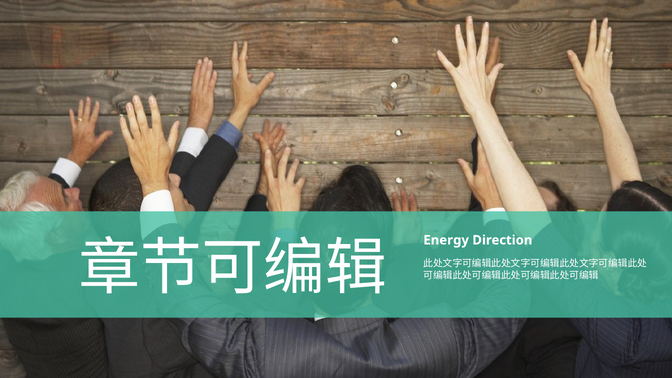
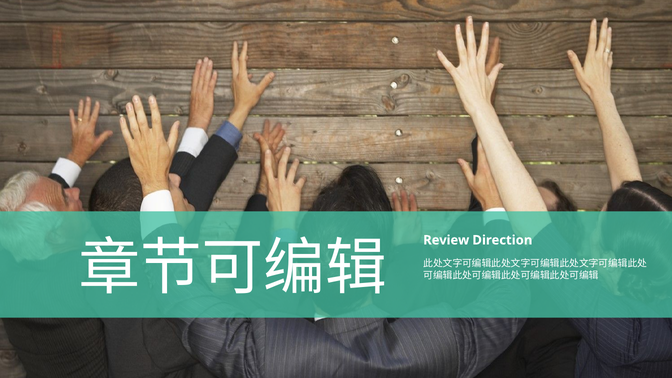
Energy: Energy -> Review (446, 240)
